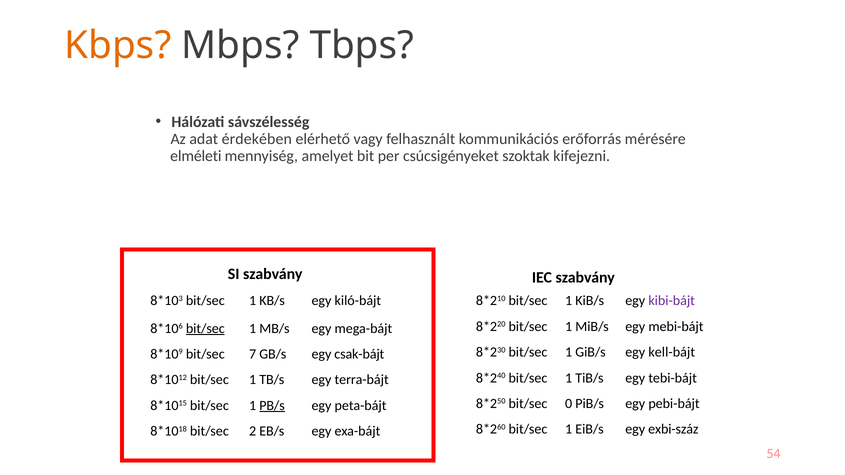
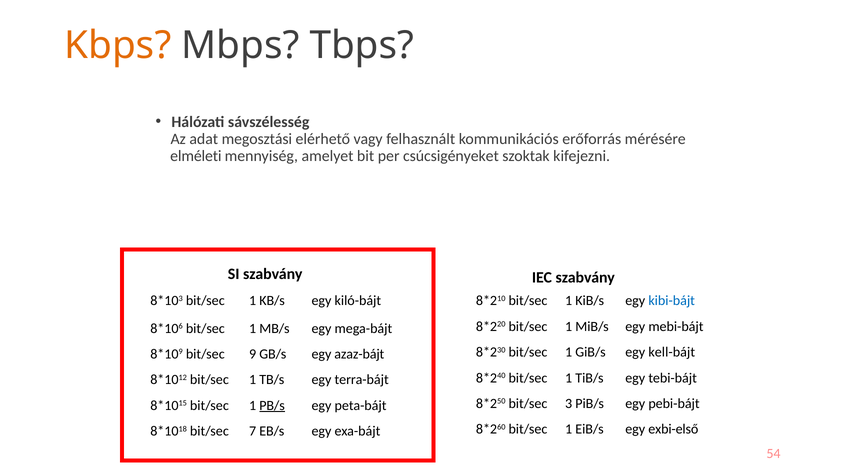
érdekében: érdekében -> megosztási (257, 139)
kibi-bájt colour: purple -> blue (672, 301)
bit/sec underline: present -> none (205, 329)
7: 7 -> 9 (253, 354)
csak-bájt: csak-bájt -> azaz-bájt (359, 354)
0: 0 -> 3 (569, 404)
exbi-száz: exbi-száz -> exbi-első (673, 430)
2: 2 -> 7 (253, 431)
